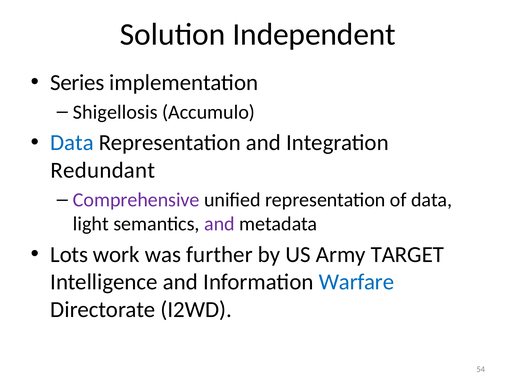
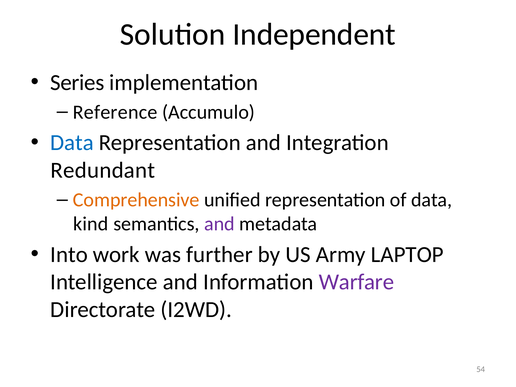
Shigellosis: Shigellosis -> Reference (115, 112)
Comprehensive colour: purple -> orange (136, 200)
light: light -> kind (91, 224)
Lots: Lots -> Into (69, 255)
TARGET: TARGET -> LAPTOP (407, 255)
Warfare colour: blue -> purple (356, 282)
